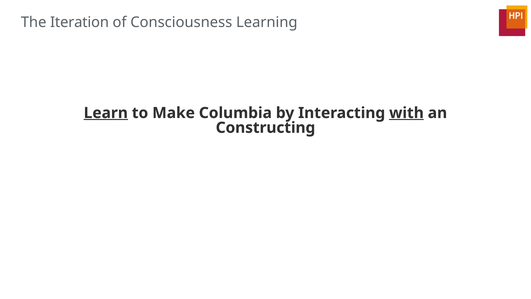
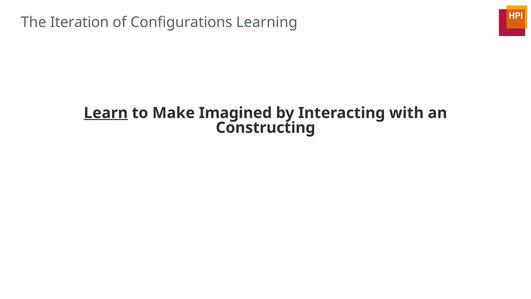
Consciousness: Consciousness -> Configurations (181, 22)
Columbia: Columbia -> Imagined (235, 113)
with underline: present -> none (406, 113)
